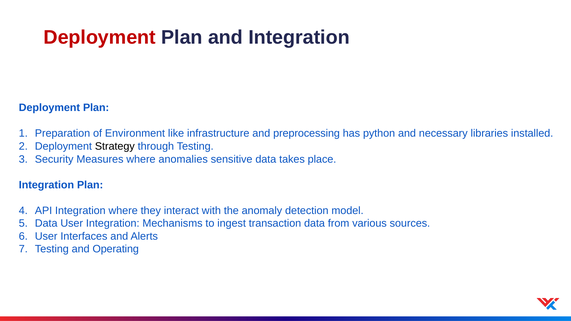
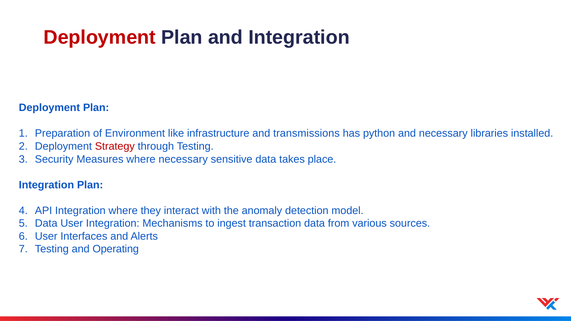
preprocessing: preprocessing -> transmissions (306, 134)
Strategy colour: black -> red (115, 146)
where anomalies: anomalies -> necessary (183, 159)
